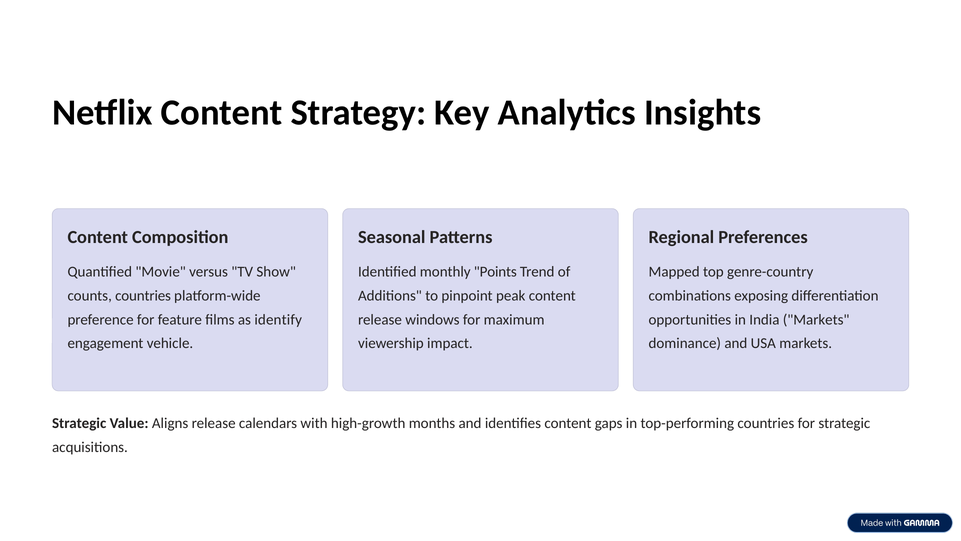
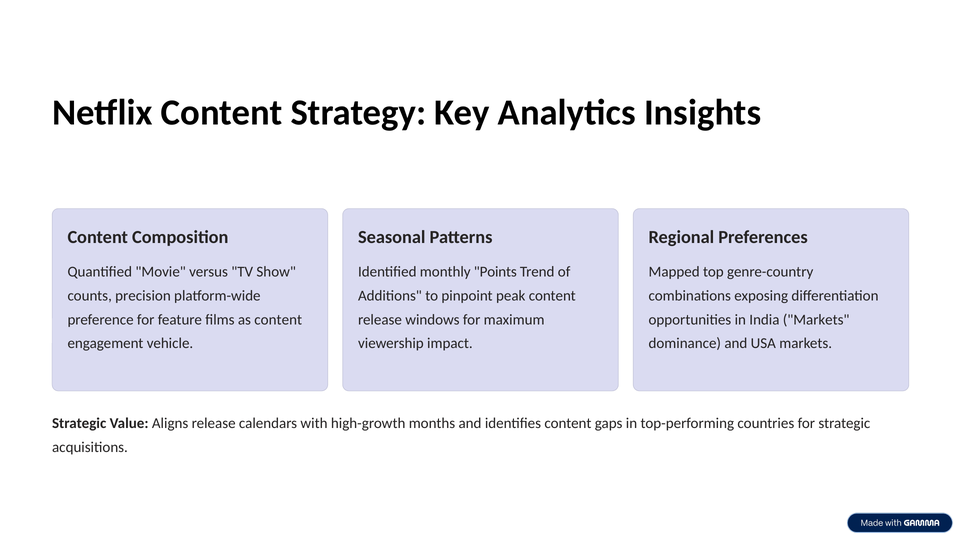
counts countries: countries -> precision (143, 296)
as identify: identify -> content (278, 319)
